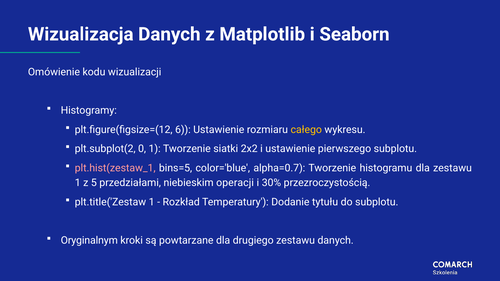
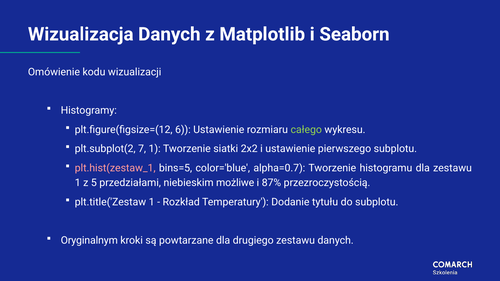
całego colour: yellow -> light green (306, 130)
0: 0 -> 7 (142, 149)
operacji: operacji -> możliwe (235, 183)
30%: 30% -> 87% (271, 183)
